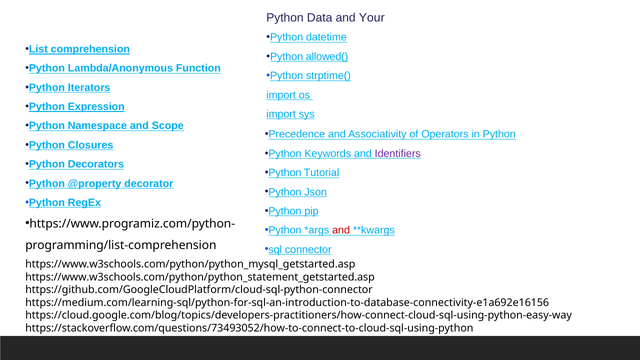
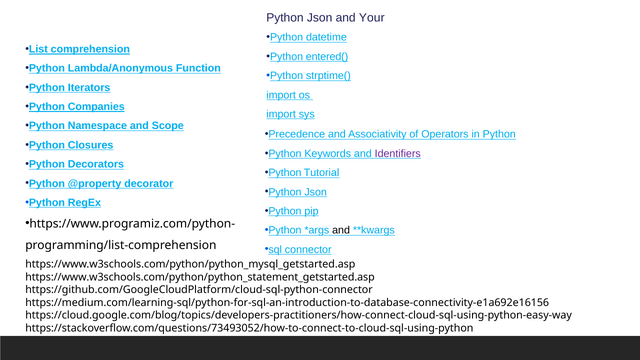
Data: Data -> Json (320, 18)
allowed(: allowed( -> entered( (327, 57)
Expression: Expression -> Companies (96, 107)
and colour: red -> black (341, 230)
